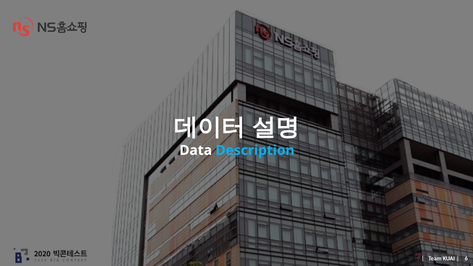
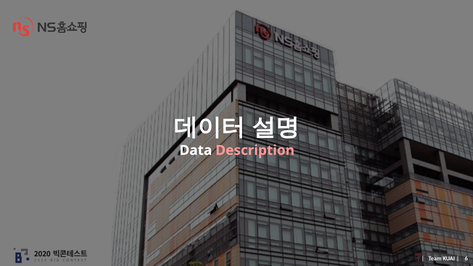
Description colour: light blue -> pink (255, 150)
